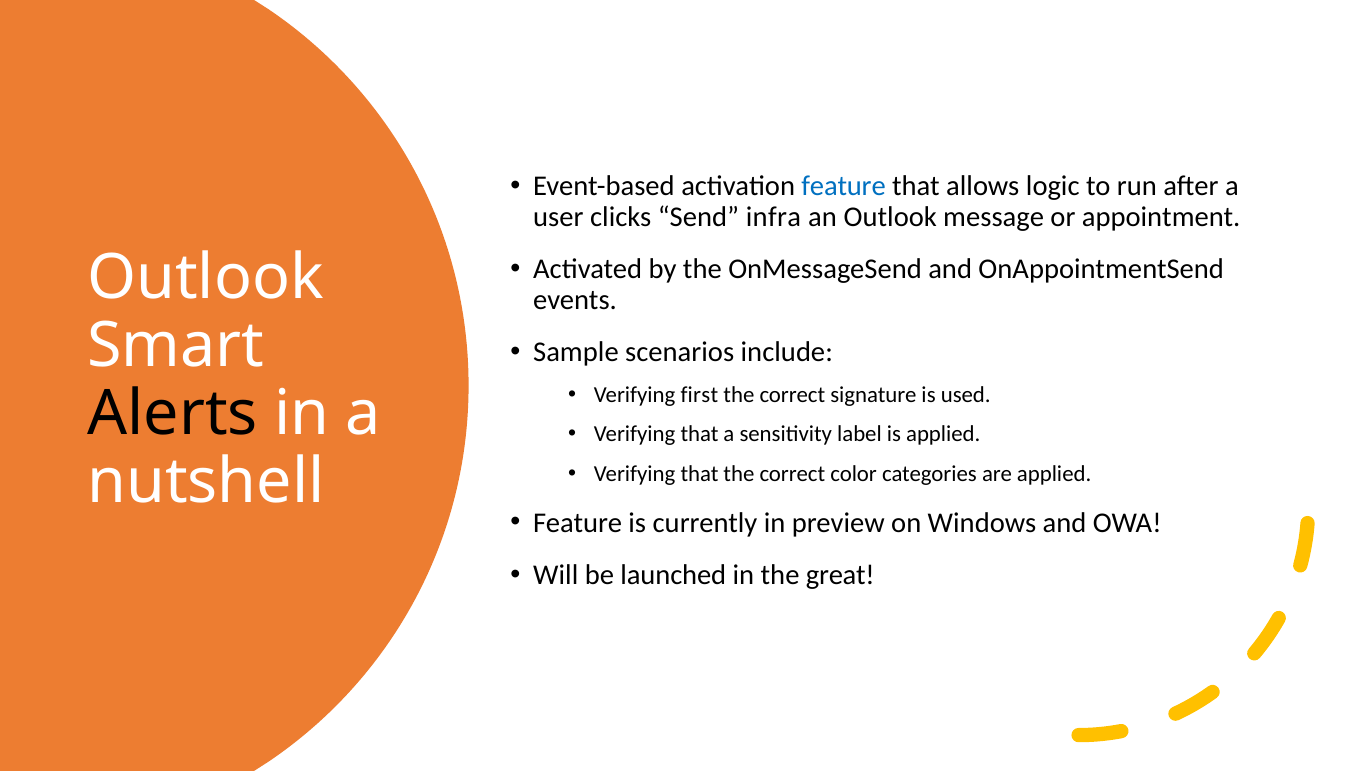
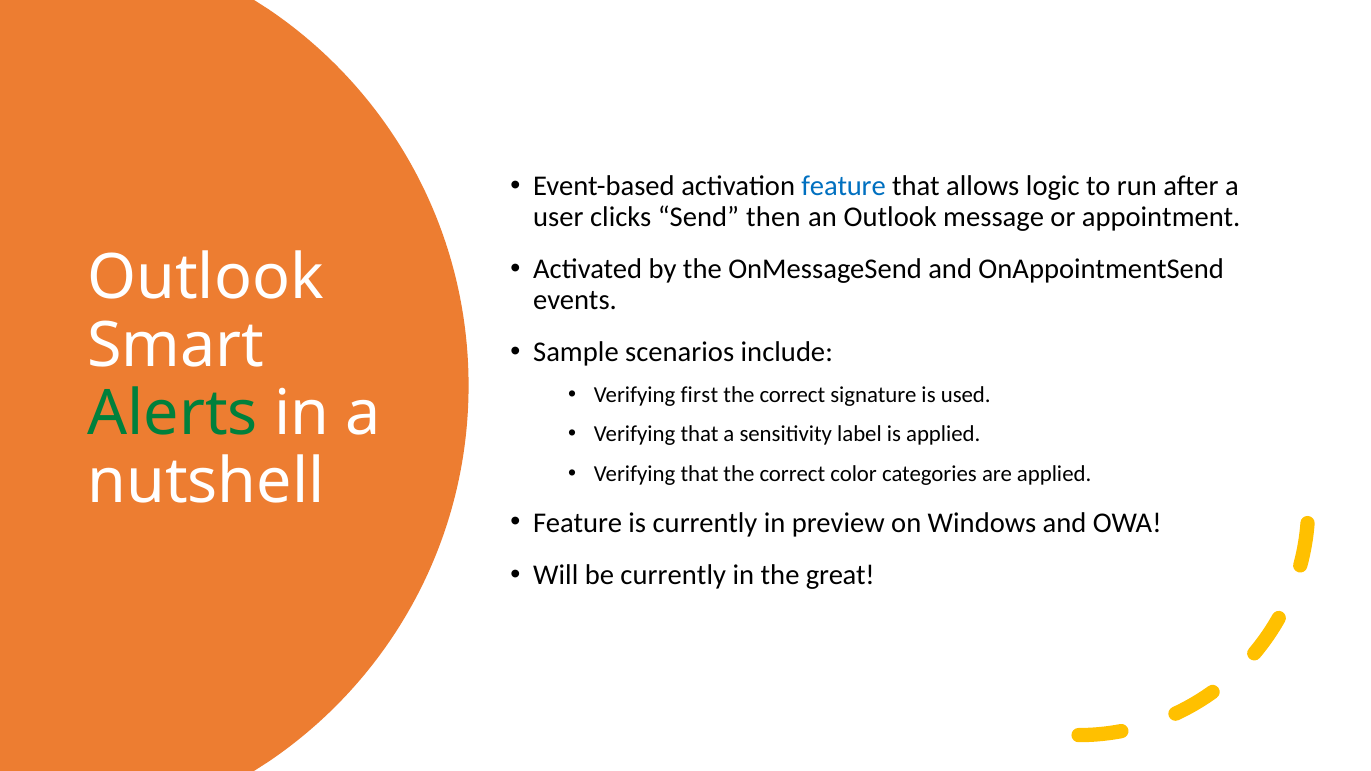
infra: infra -> then (773, 217)
Alerts colour: black -> green (173, 414)
be launched: launched -> currently (673, 575)
